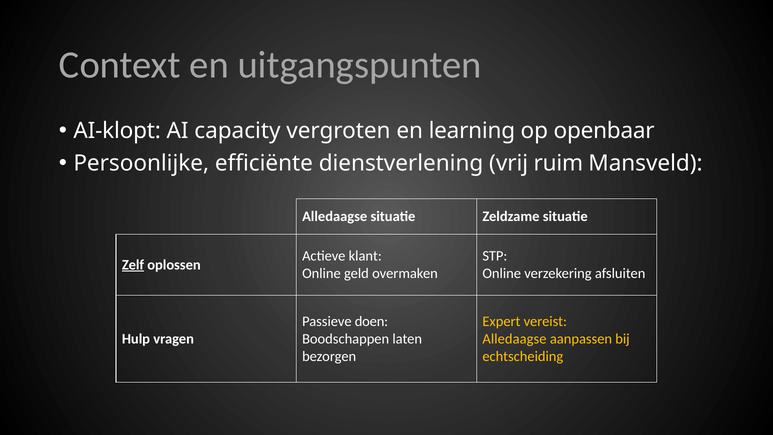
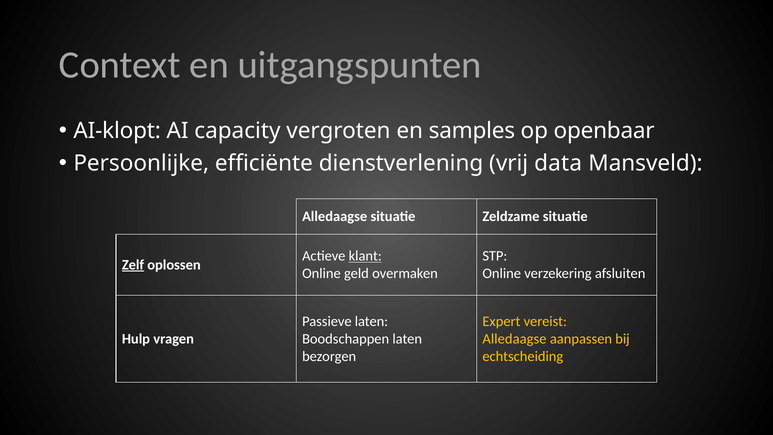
learning: learning -> samples (472, 131)
ruim: ruim -> data (558, 163)
klant underline: none -> present (365, 256)
Passieve doen: doen -> laten (371, 321)
